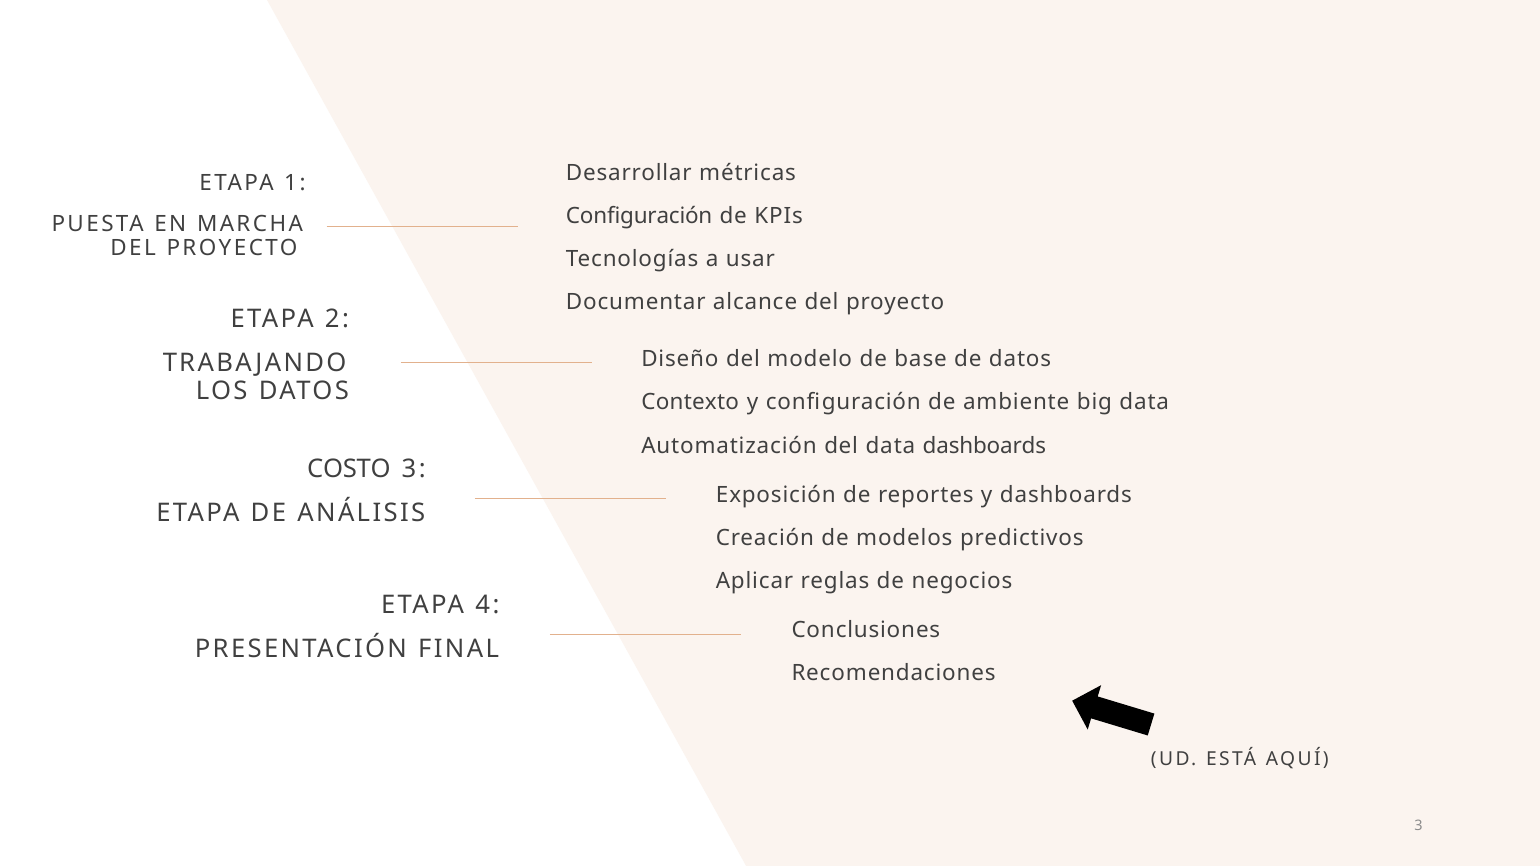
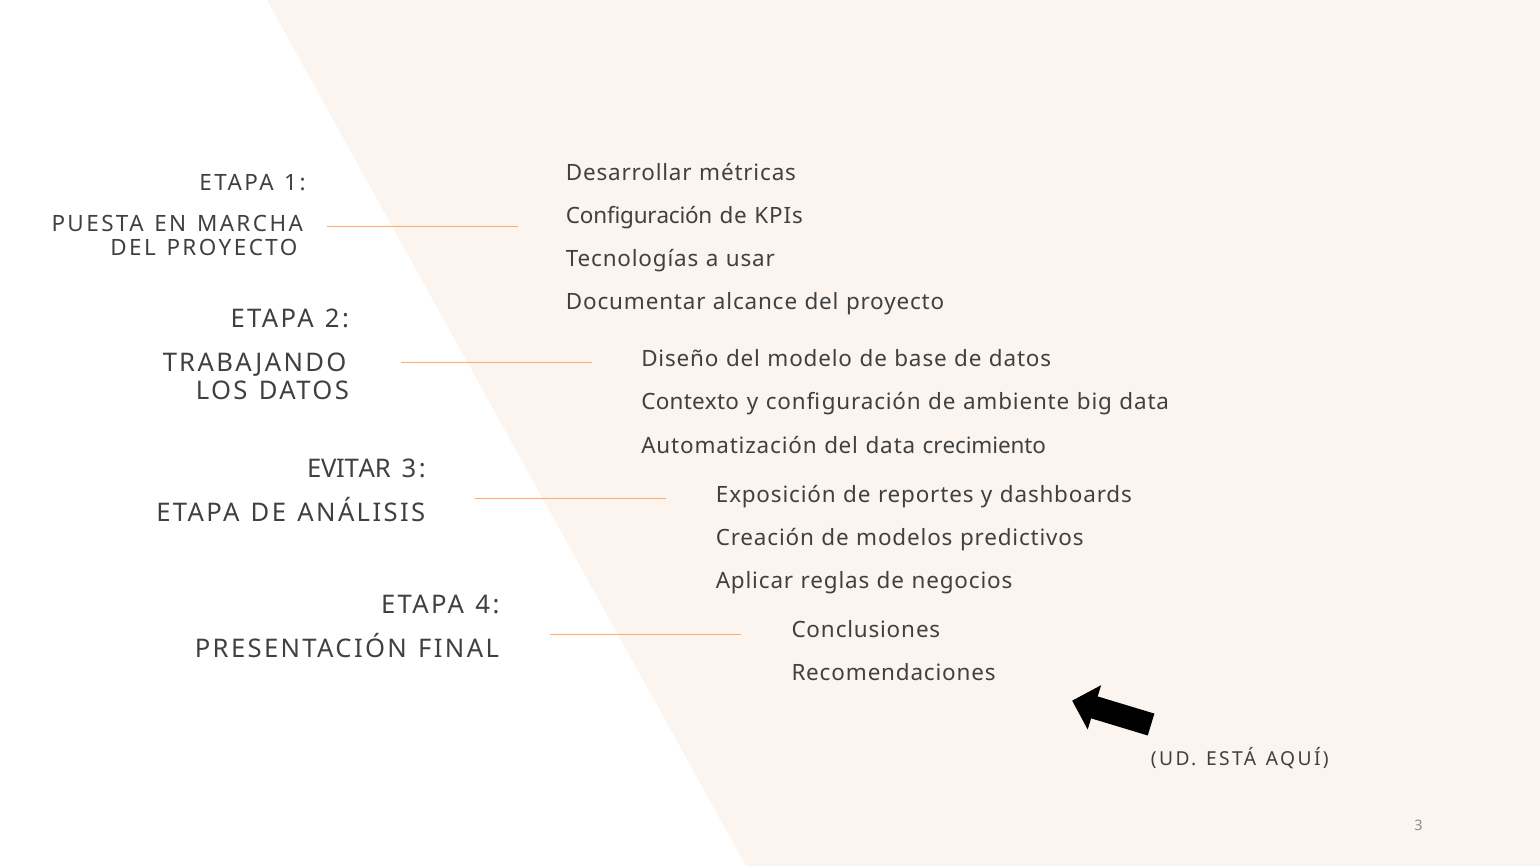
data dashboards: dashboards -> crecimiento (984, 446)
COSTO: COSTO -> EVITAR (349, 469)
